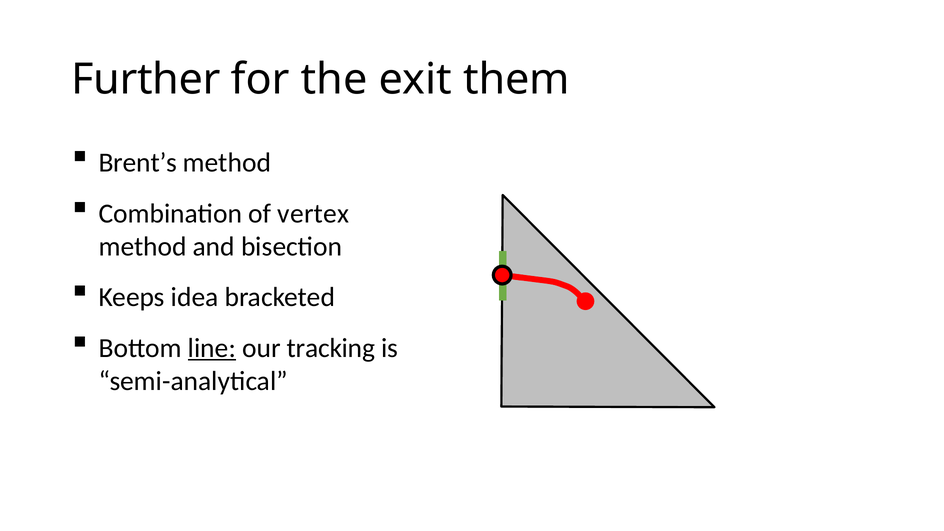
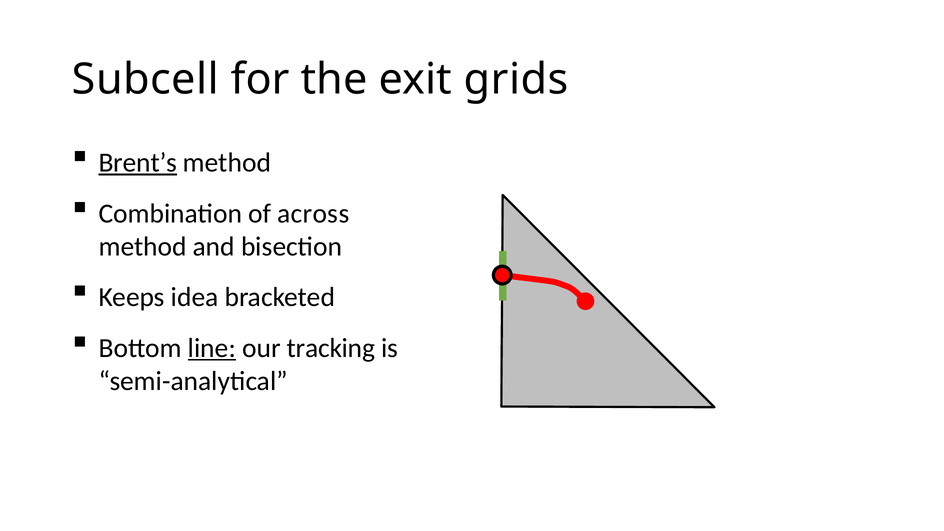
Further: Further -> Subcell (146, 79)
them: them -> grids (516, 79)
Brent’s underline: none -> present (138, 163)
vertex: vertex -> across (313, 213)
